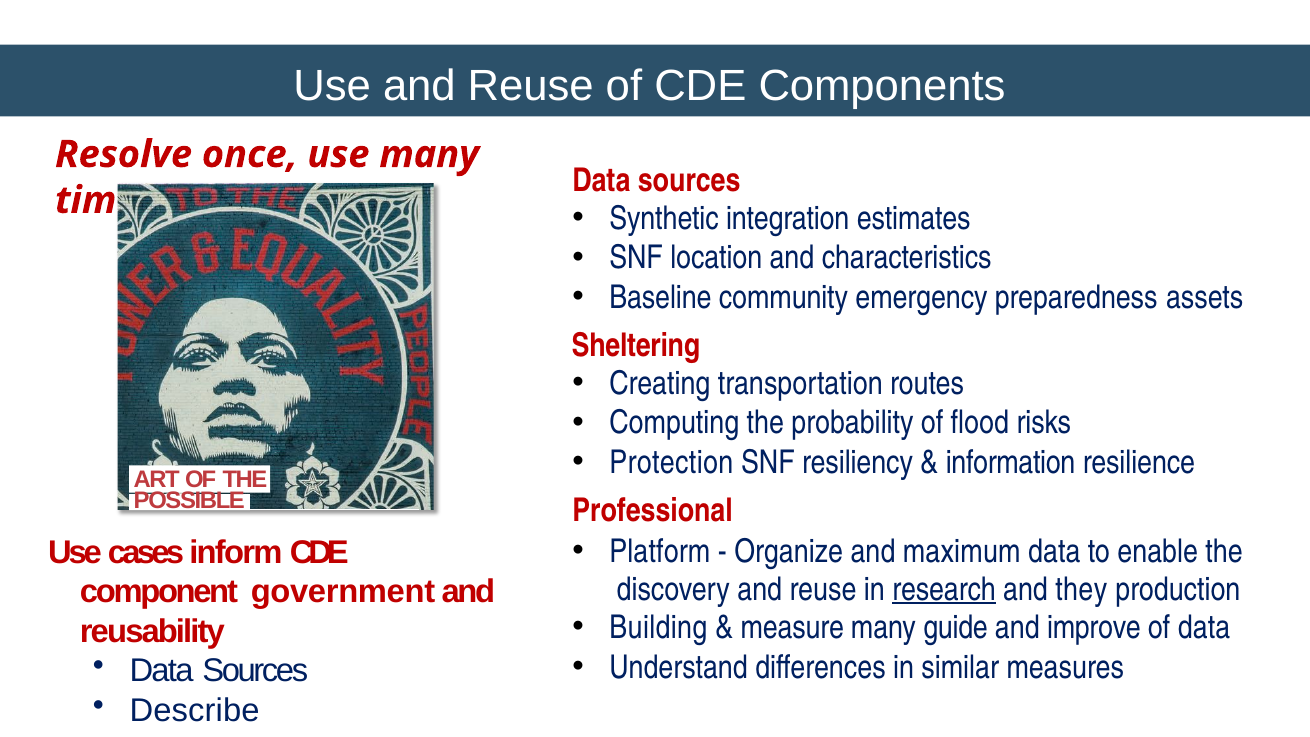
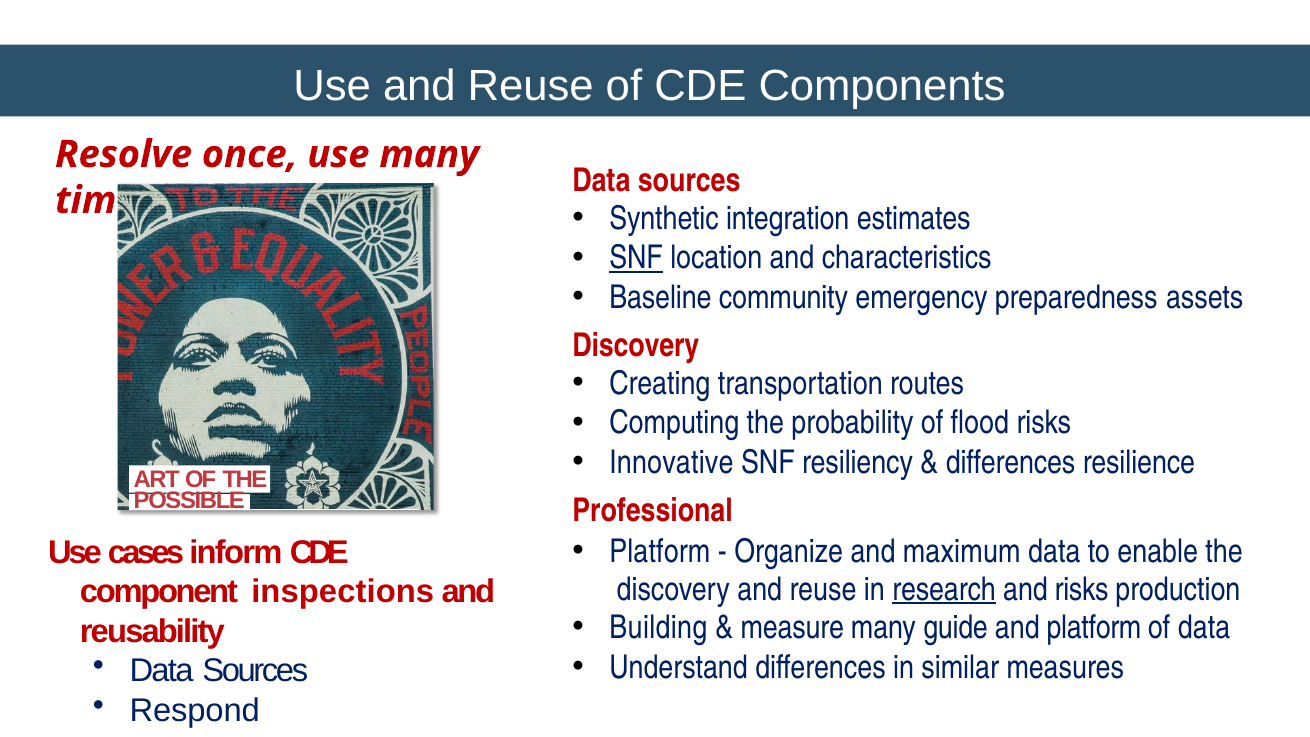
SNF underline: none -> present (636, 258)
Sheltering: Sheltering -> Discovery (636, 345)
Protection: Protection -> Innovative (671, 463)
information: information -> differences (1011, 463)
and they: they -> risks (1082, 589)
government: government -> inspections (343, 592)
and improve: improve -> platform (1094, 628)
Describe: Describe -> Respond (195, 711)
